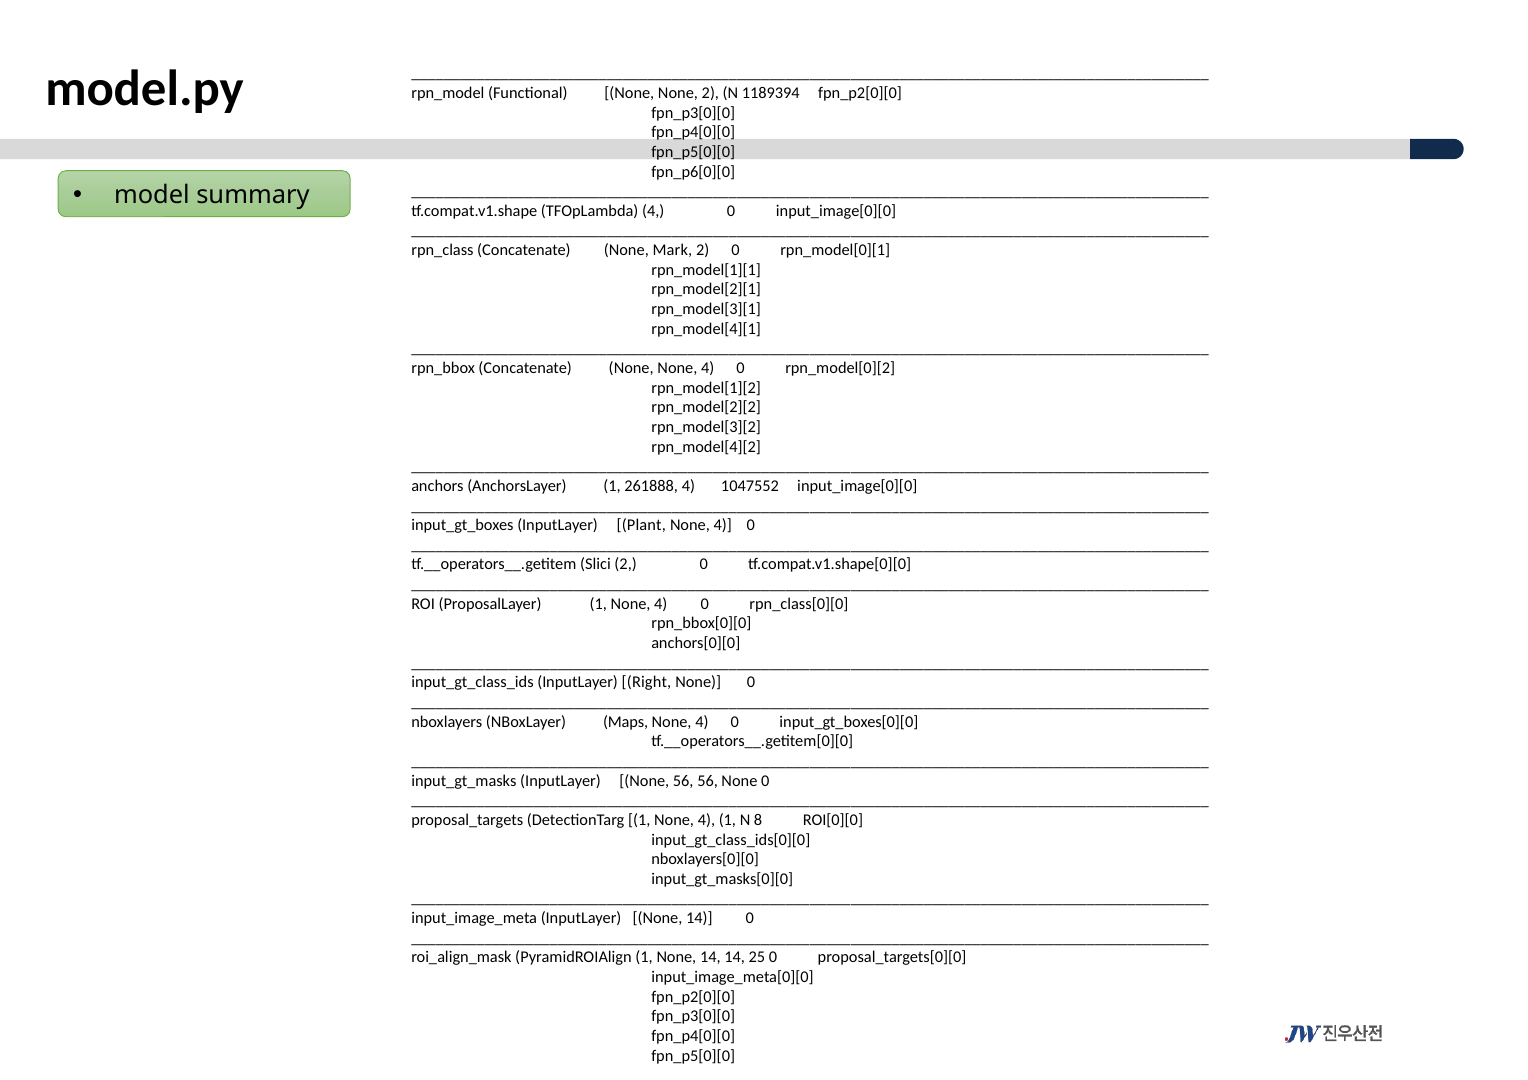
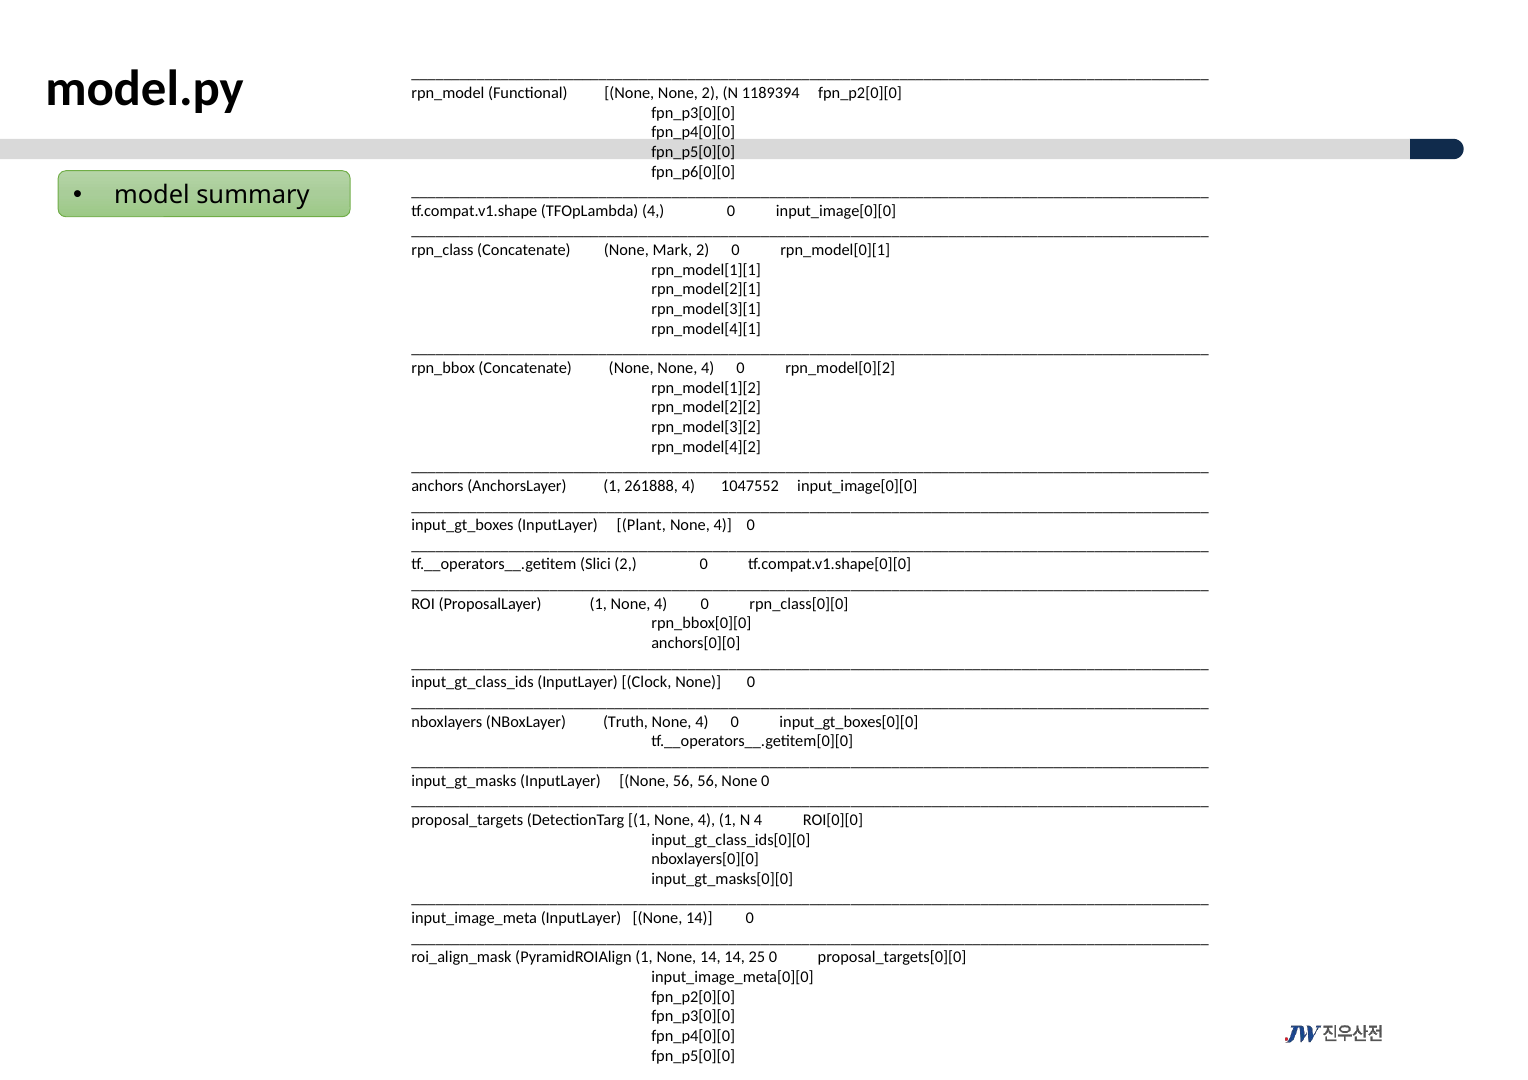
Right: Right -> Clock (647, 683)
Maps: Maps -> Truth (626, 722)
N 8: 8 -> 4 (758, 820)
